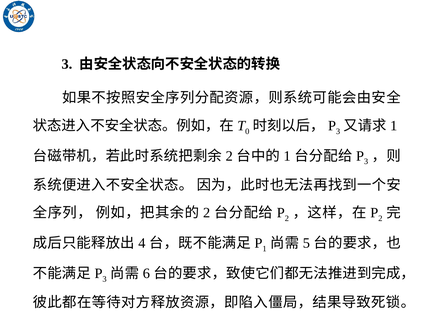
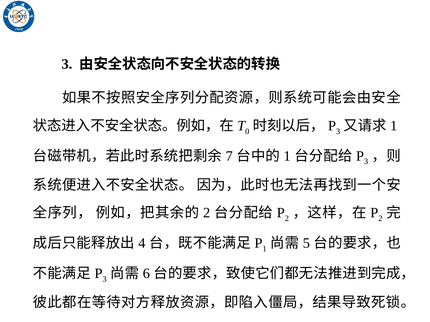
2: 2 -> 7 (229, 156)
